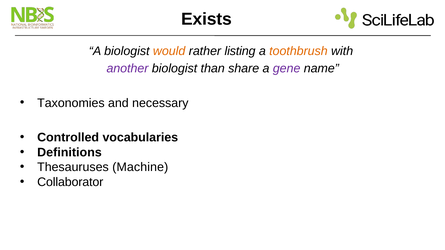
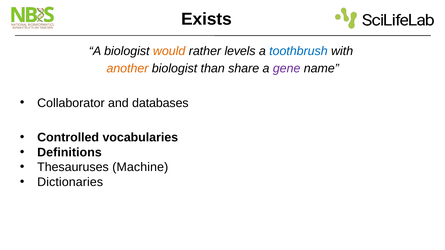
listing: listing -> levels (240, 51)
toothbrush colour: orange -> blue (298, 51)
another colour: purple -> orange (127, 68)
Taxonomies: Taxonomies -> Collaborator (71, 103)
necessary: necessary -> databases (160, 103)
Collaborator: Collaborator -> Dictionaries (70, 182)
